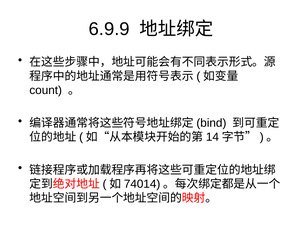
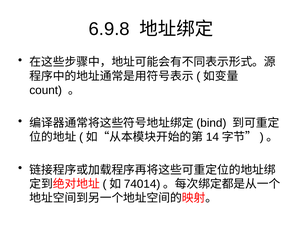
6.9.9: 6.9.9 -> 6.9.8 (109, 29)
